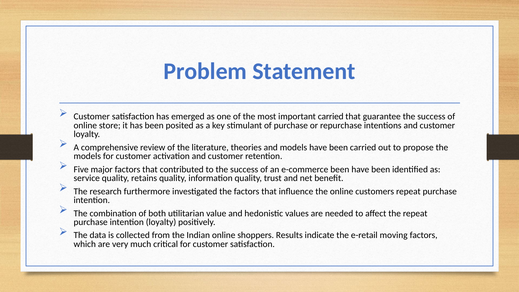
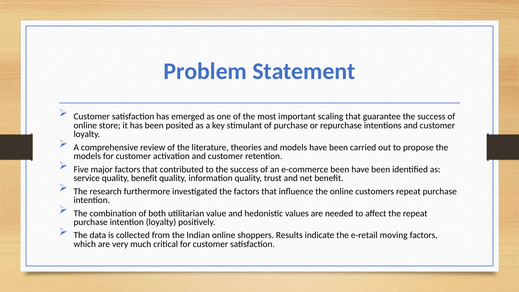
important carried: carried -> scaling (331, 117)
quality retains: retains -> benefit (144, 178)
